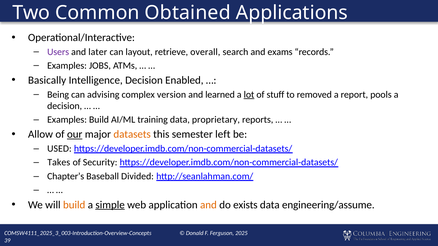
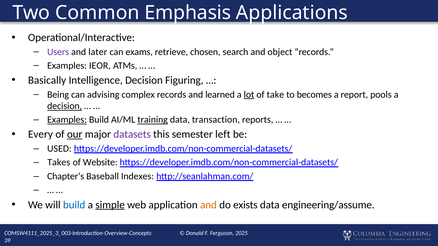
Obtained: Obtained -> Emphasis (188, 13)
layout: layout -> exams (139, 52)
overall: overall -> chosen (205, 52)
exams: exams -> object (280, 52)
JOBS: JOBS -> IEOR (100, 66)
Enabled: Enabled -> Figuring (184, 80)
complex version: version -> records (172, 95)
stuff: stuff -> take (275, 95)
removed: removed -> becomes (314, 95)
decision underline: none -> present (65, 106)
Examples underline: none -> present (67, 120)
training underline: none -> present (153, 120)
proprietary: proprietary -> transaction (216, 120)
Allow: Allow -> Every (40, 135)
datasets colour: orange -> purple (132, 135)
Security: Security -> Website (100, 163)
Divided: Divided -> Indexes (138, 177)
build colour: orange -> blue (74, 205)
